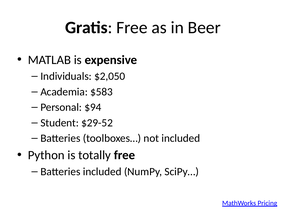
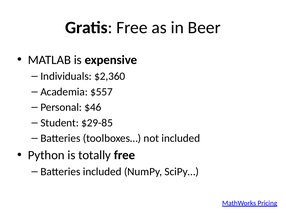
$2,050: $2,050 -> $2,360 (110, 76)
$583: $583 -> $557 (102, 92)
$94: $94 -> $46 (93, 108)
$29-52: $29-52 -> $29-85 (97, 123)
